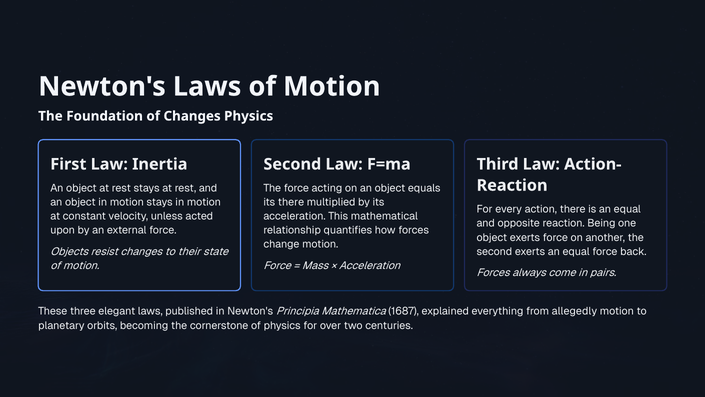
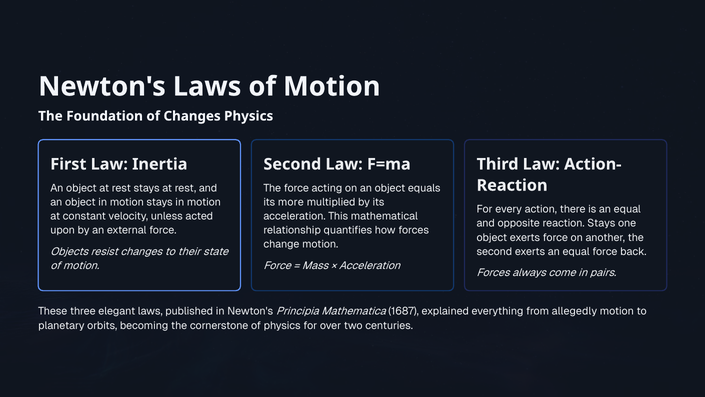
its there: there -> more (291, 202)
reaction Being: Being -> Stays (601, 223)
